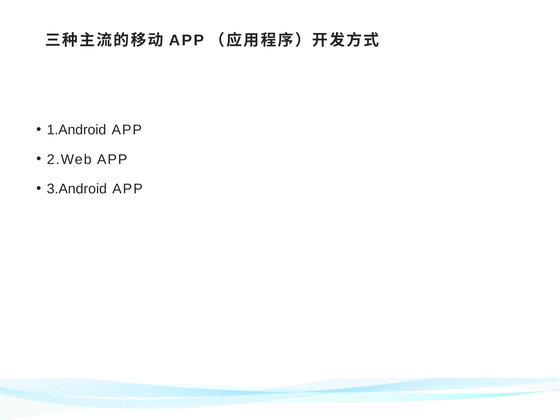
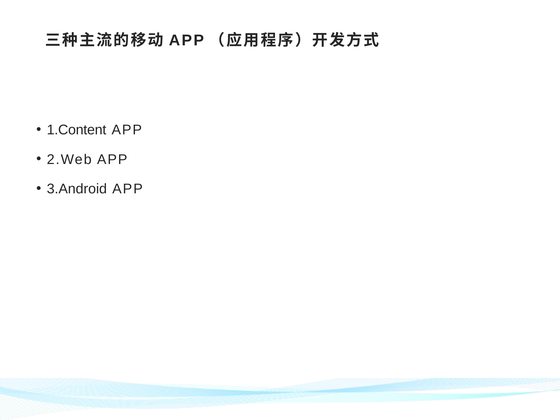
1.Android: 1.Android -> 1.Content (77, 130)
